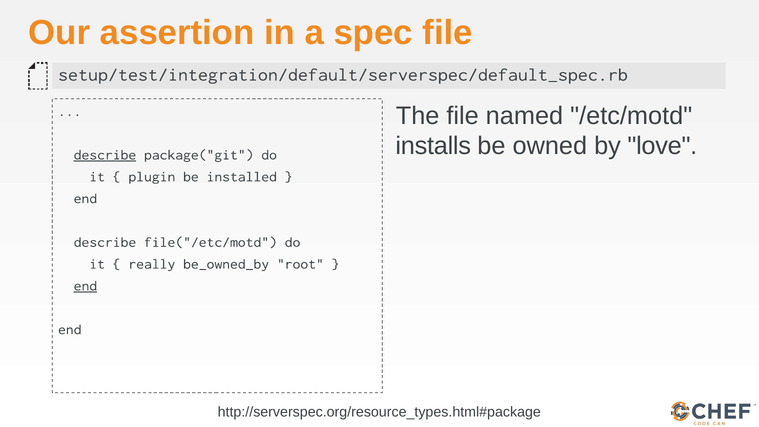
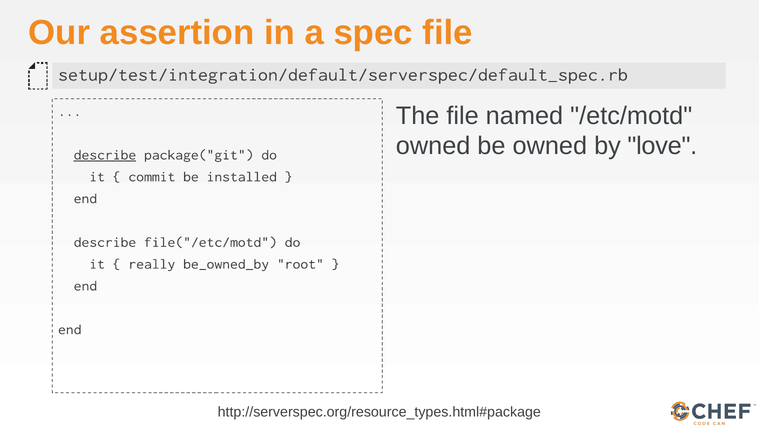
installs: installs -> owned (433, 146)
plugin: plugin -> commit (152, 177)
end underline: present -> none (85, 286)
